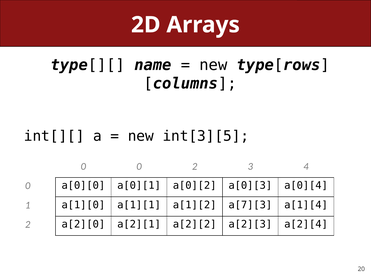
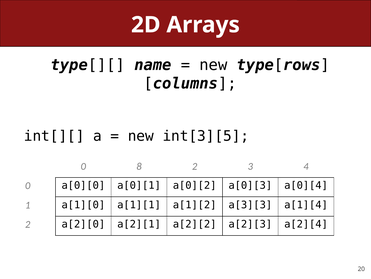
0 0: 0 -> 8 (139, 166)
a[7][3: a[7][3 -> a[3][3 (250, 204)
